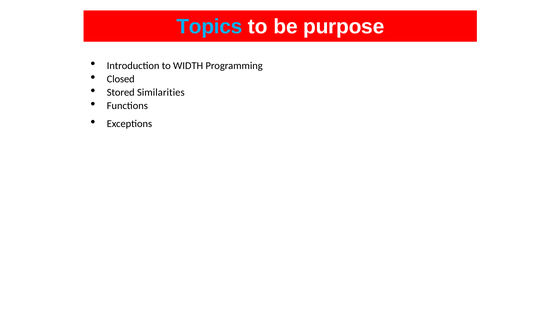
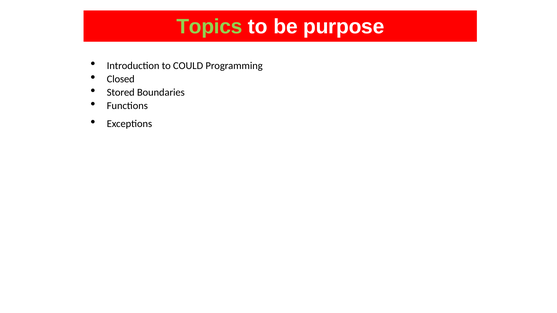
Topics colour: light blue -> light green (209, 26)
WIDTH: WIDTH -> COULD (188, 66)
Similarities: Similarities -> Boundaries (161, 92)
